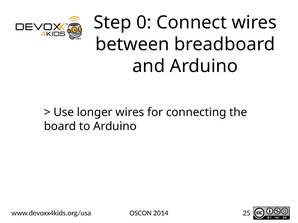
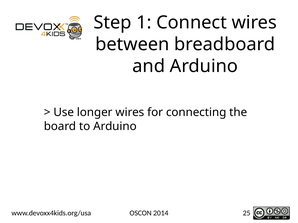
0: 0 -> 1 (144, 23)
